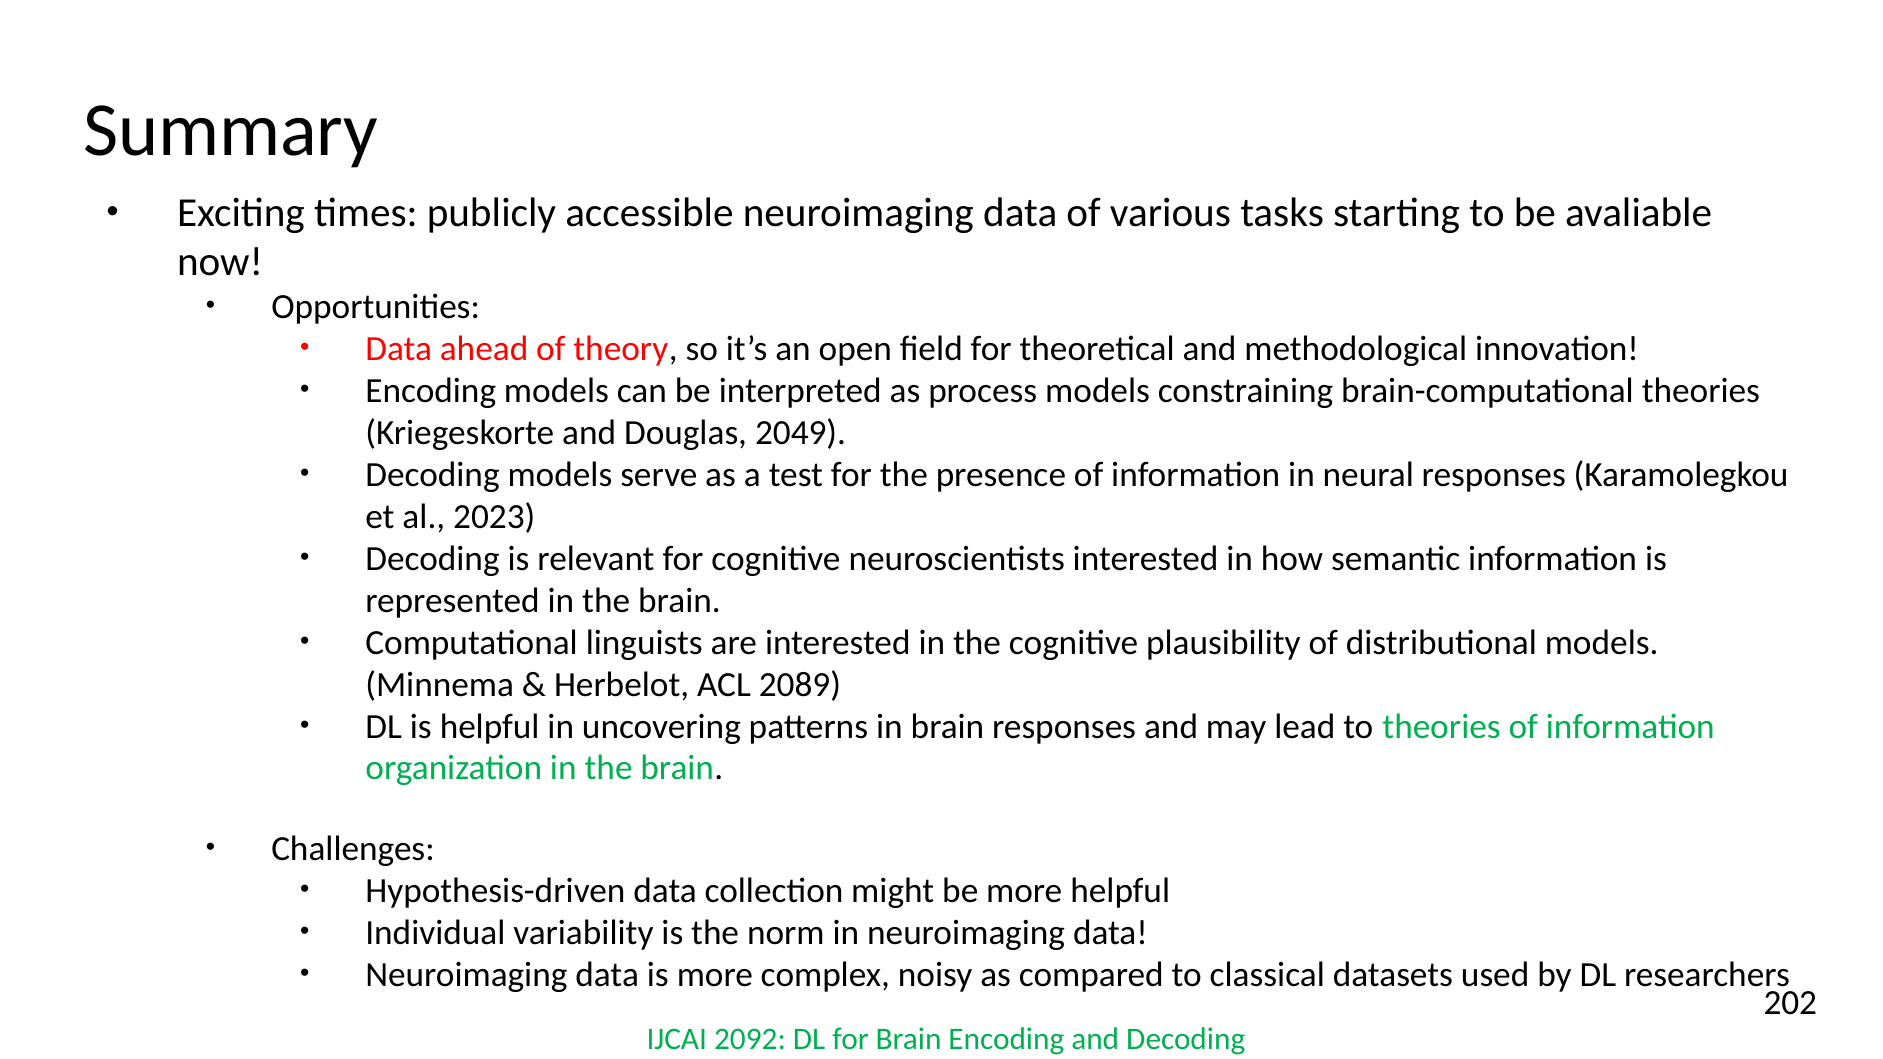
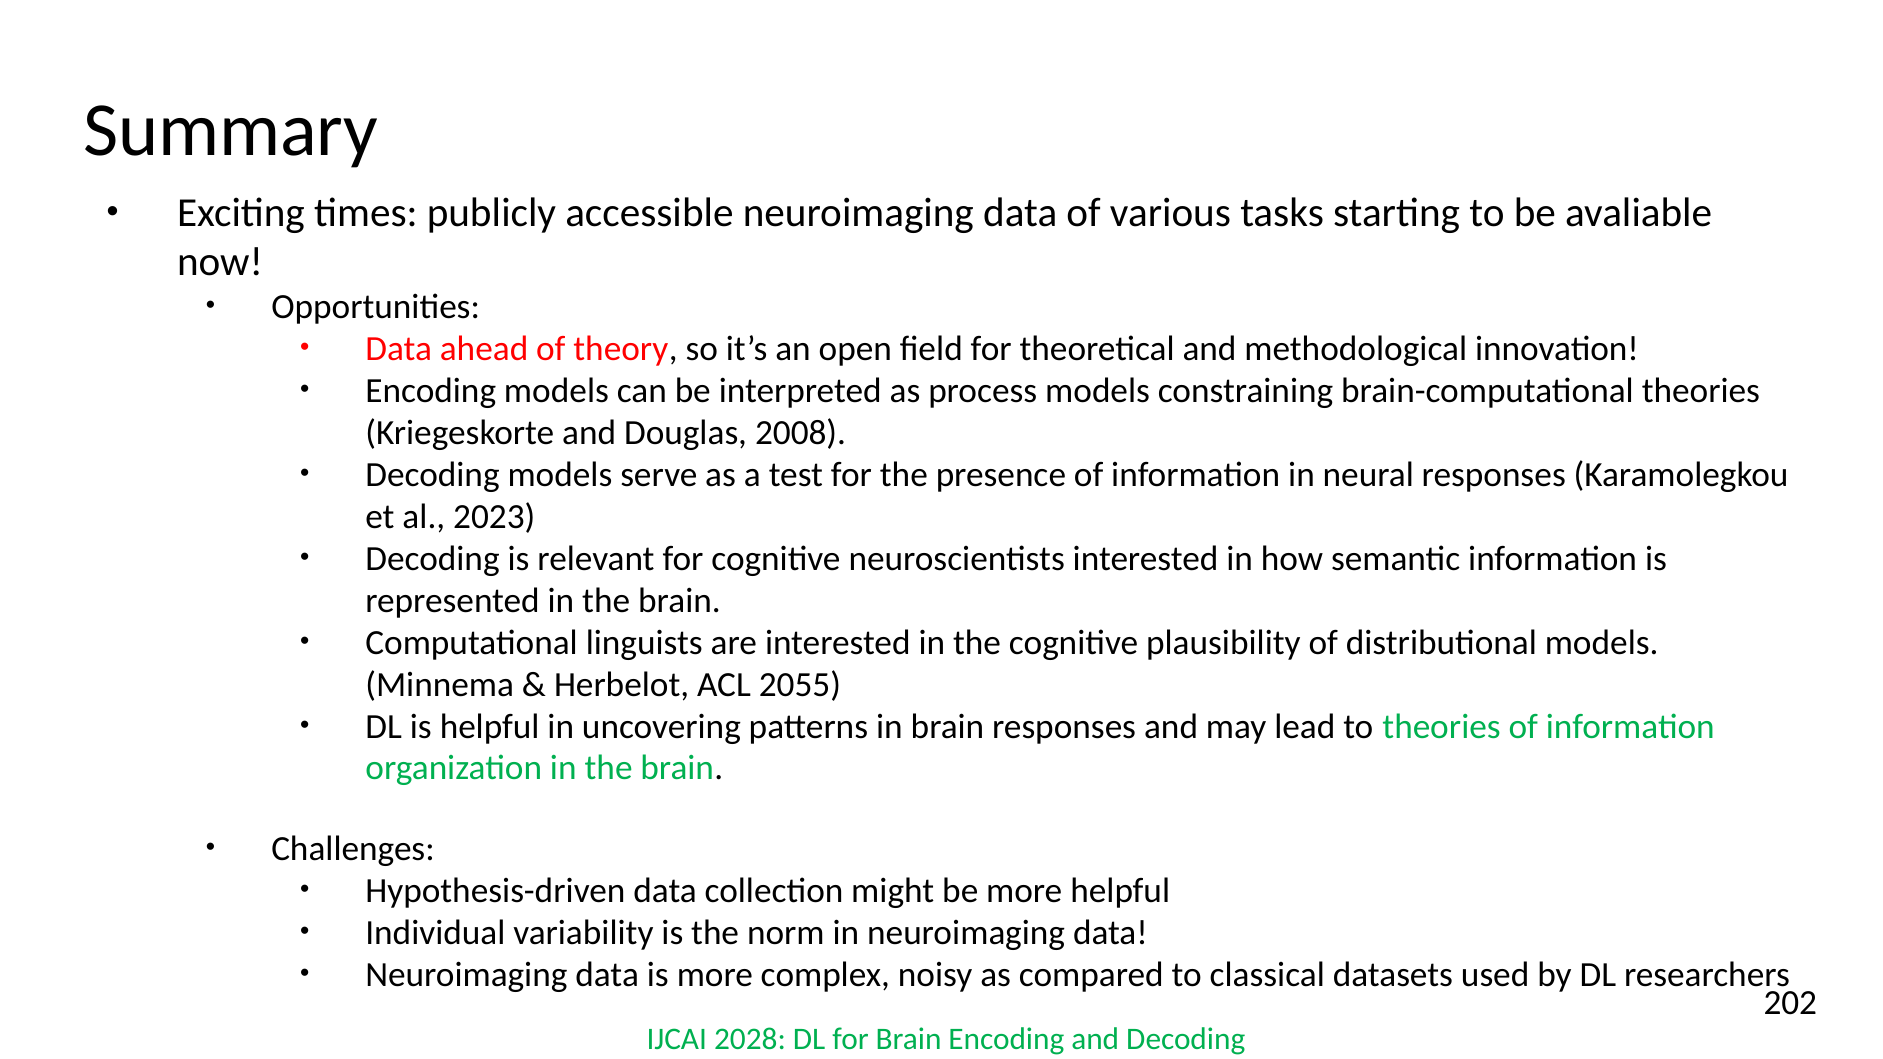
2049: 2049 -> 2008 (801, 433)
2089: 2089 -> 2055 (800, 685)
2092: 2092 -> 2028 (750, 1039)
